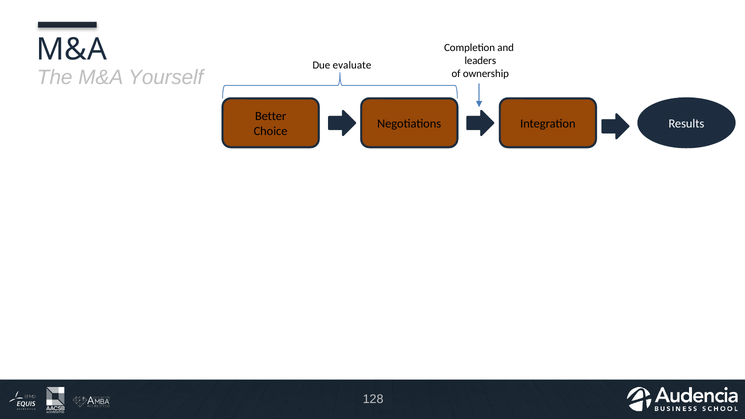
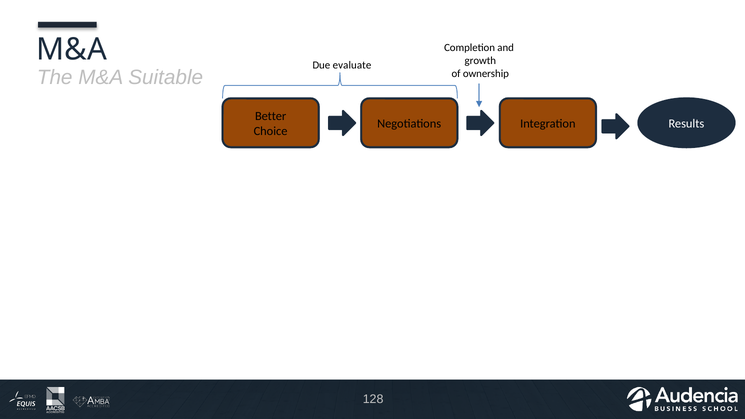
leaders: leaders -> growth (480, 61)
Yourself: Yourself -> Suitable (166, 77)
